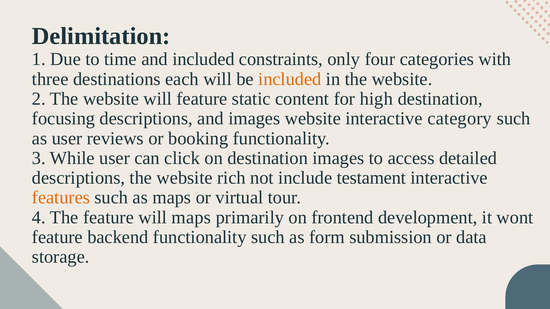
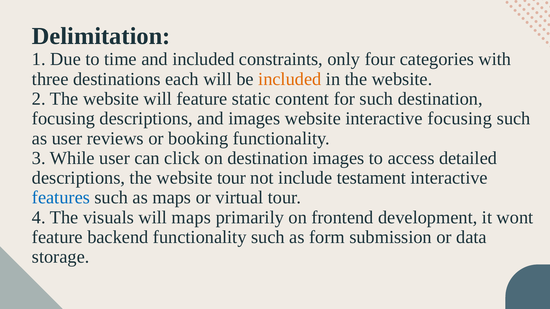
for high: high -> such (376, 99)
interactive category: category -> focusing (460, 119)
website rich: rich -> tour (232, 178)
features colour: orange -> blue (61, 198)
The feature: feature -> visuals (108, 218)
